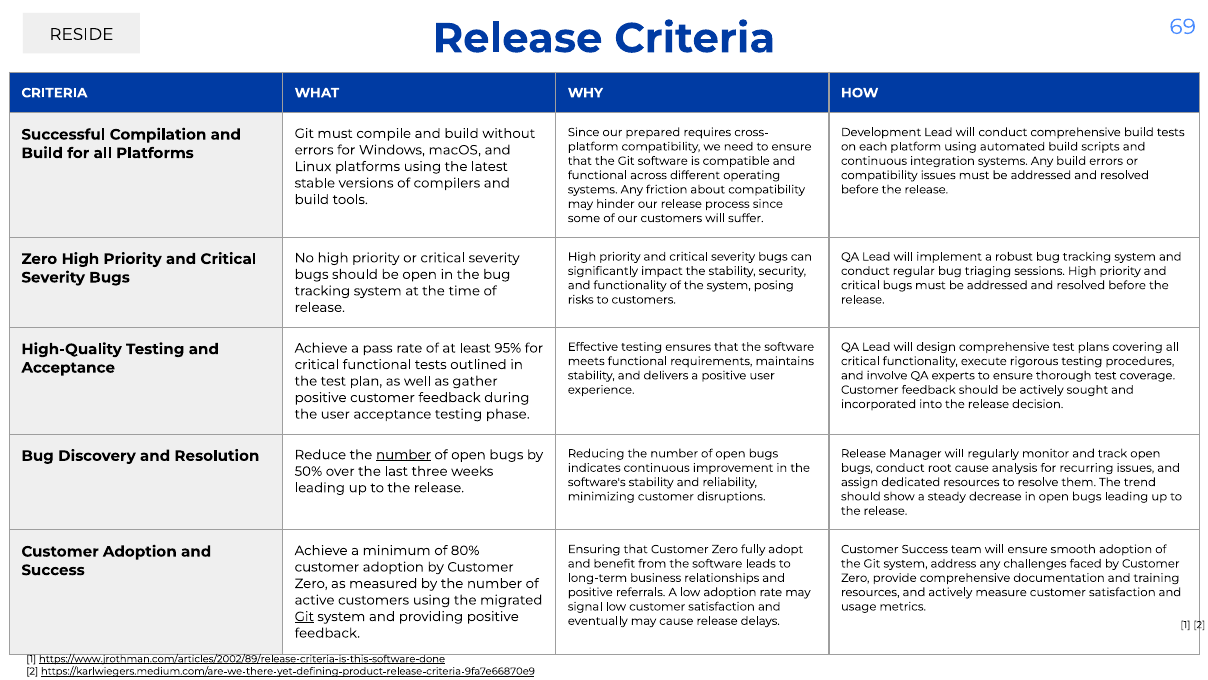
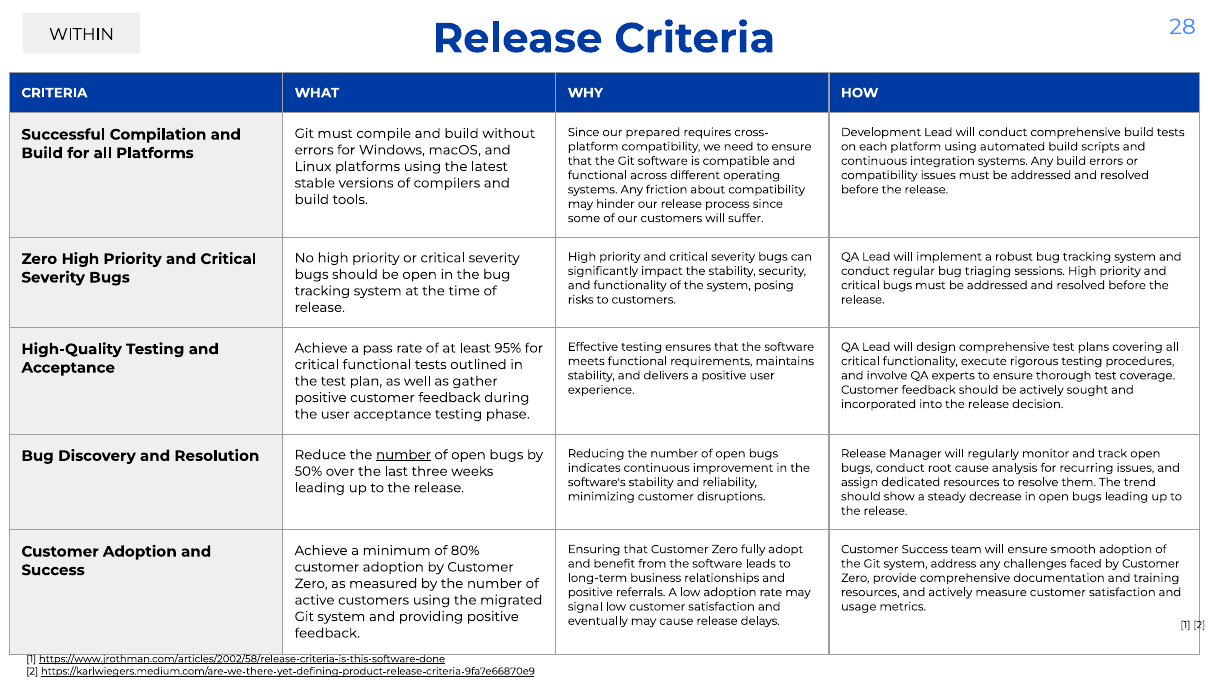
69: 69 -> 28 (1183, 27)
RESIDE: RESIDE -> WITHIN (82, 34)
Git underline: present -> none (304, 616)
https://www.jrothman.com/articles/2002/89/release-criteria-is-this-software-done: https://www.jrothman.com/articles/2002/89/release-criteria-is-this-software-done -> https://www.jrothman.com/articles/2002/58/release-criteria-is-this-software-done (242, 659)
